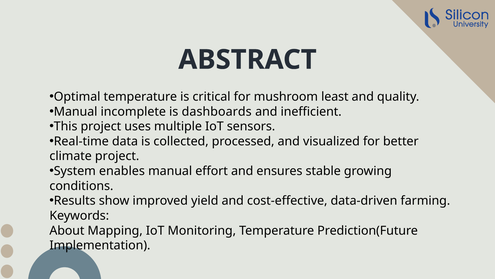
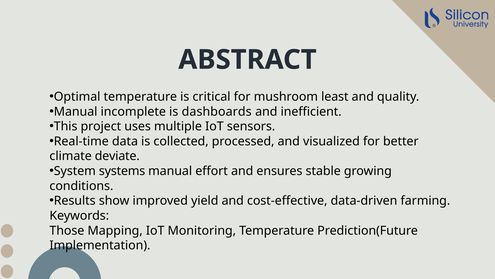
climate project: project -> deviate (117, 156)
enables: enables -> systems (122, 171)
About: About -> Those (67, 230)
